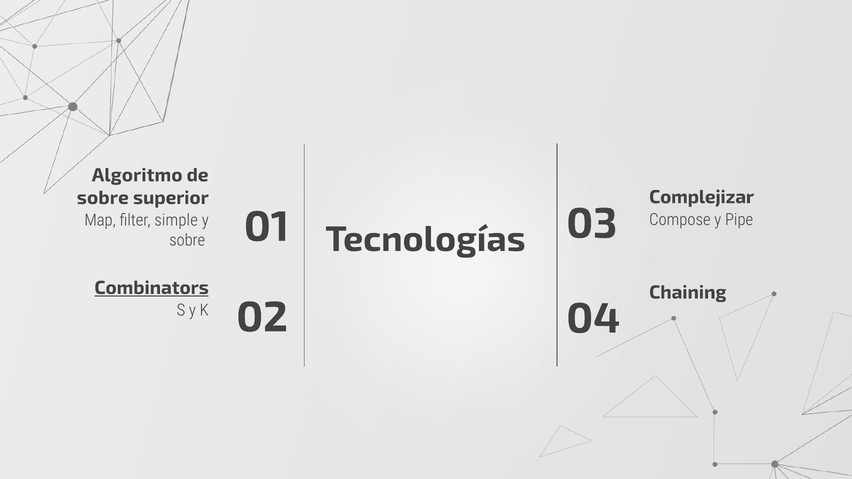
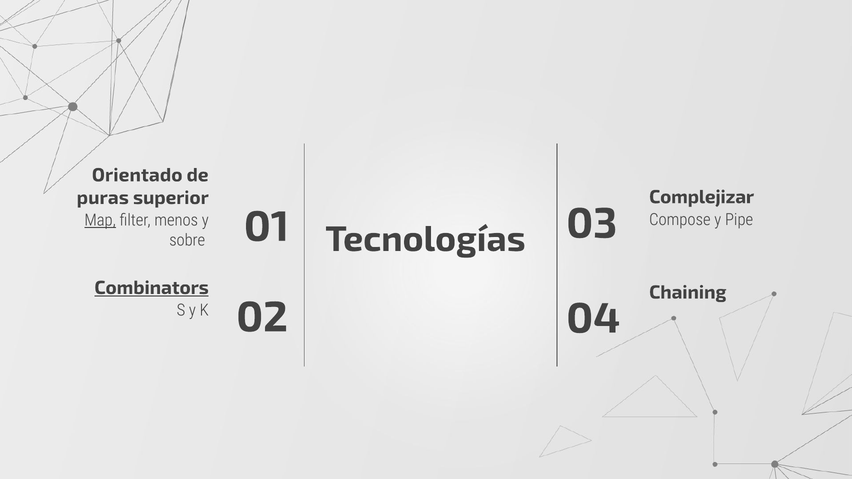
Algoritmo: Algoritmo -> Orientado (137, 175)
sobre: sobre -> puras (103, 198)
Map underline: none -> present (100, 221)
simple: simple -> menos (176, 221)
